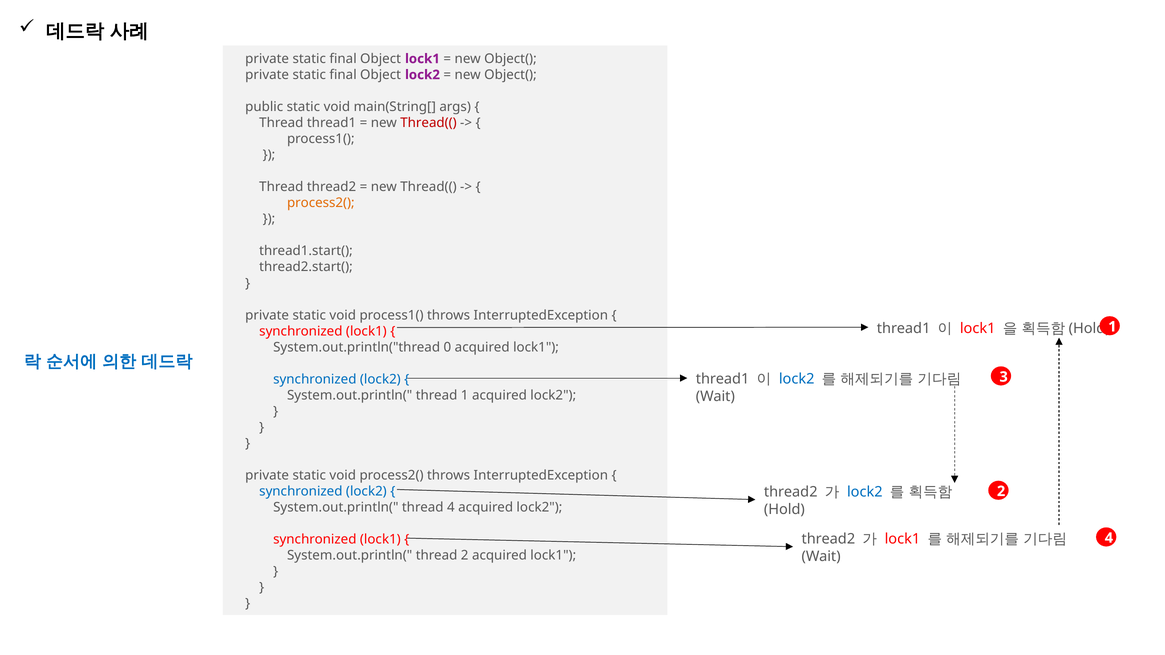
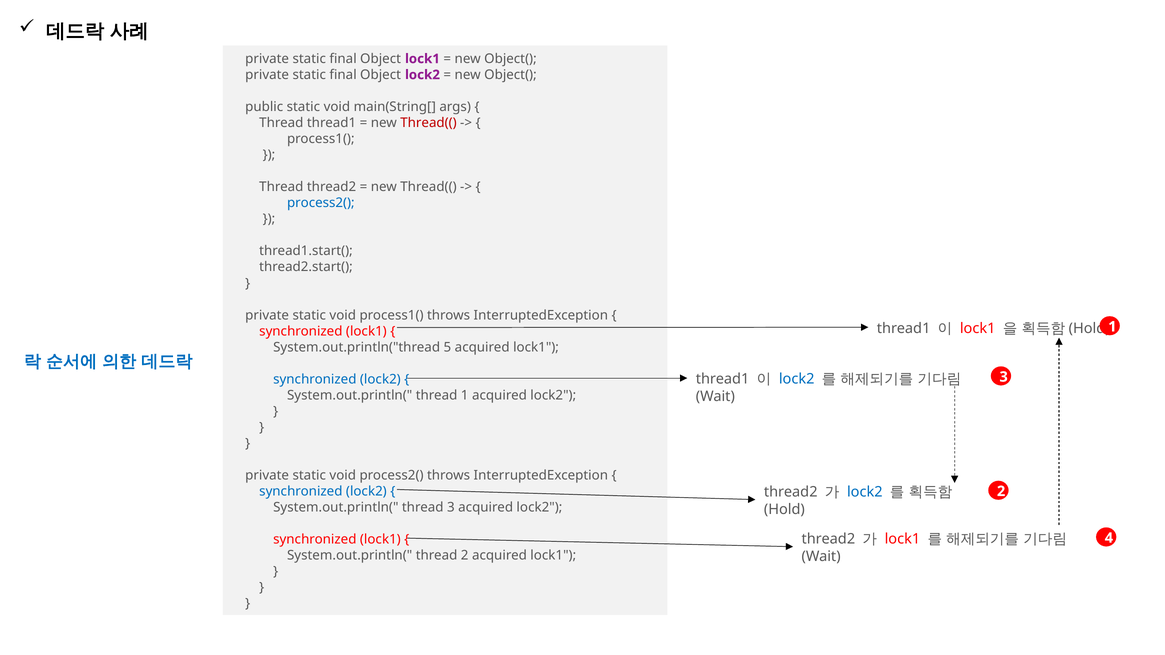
process2( colour: orange -> blue (321, 203)
0: 0 -> 5 (447, 347)
thread 4: 4 -> 3 (451, 508)
